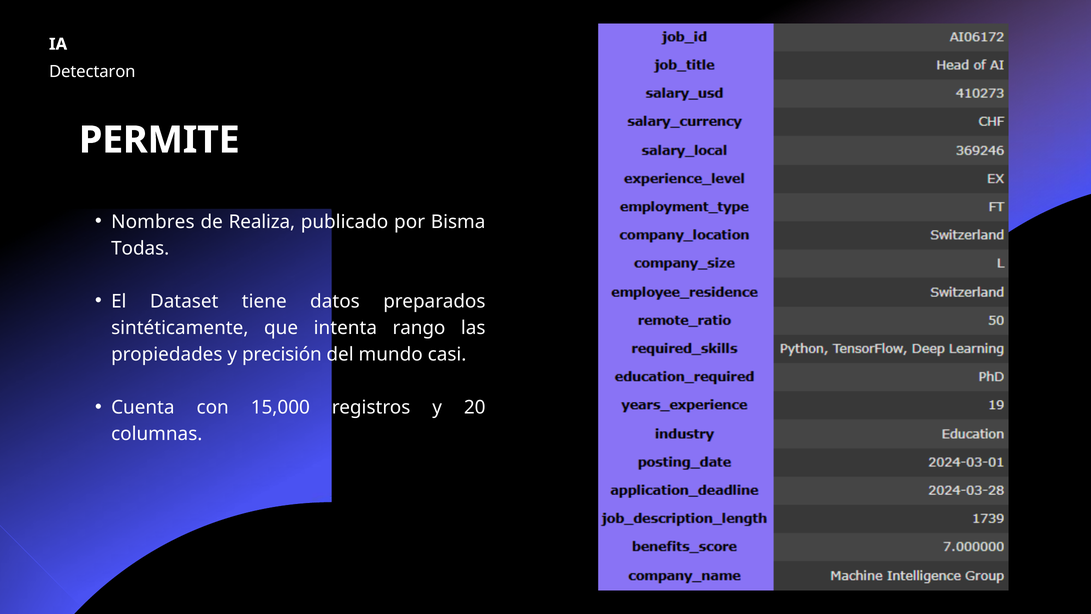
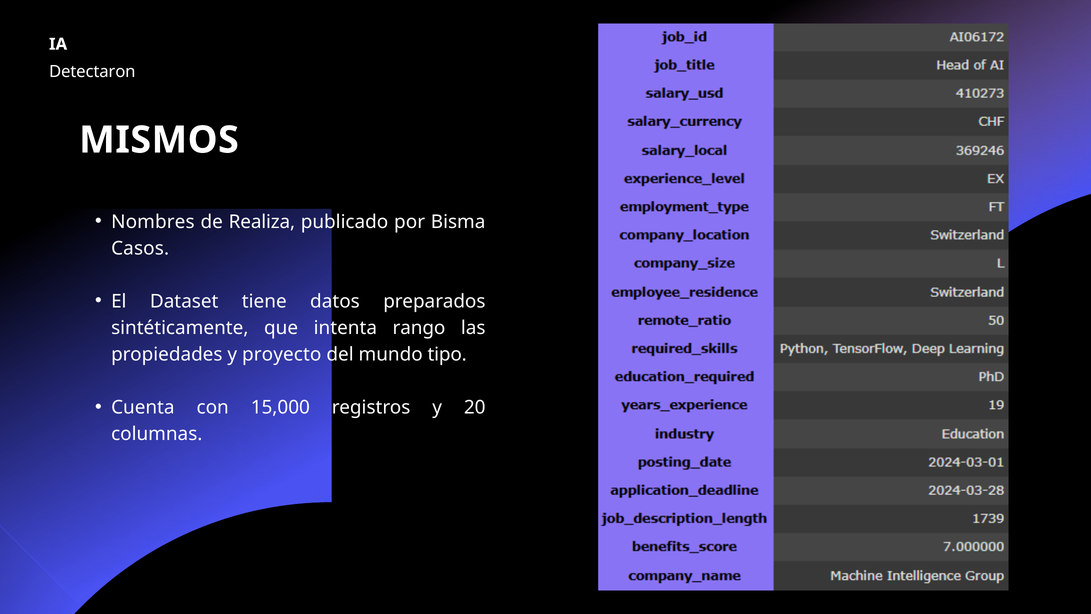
PERMITE: PERMITE -> MISMOS (159, 140)
Todas: Todas -> Casos (140, 248)
precisión: precisión -> proyecto (282, 354)
casi: casi -> tipo (447, 354)
